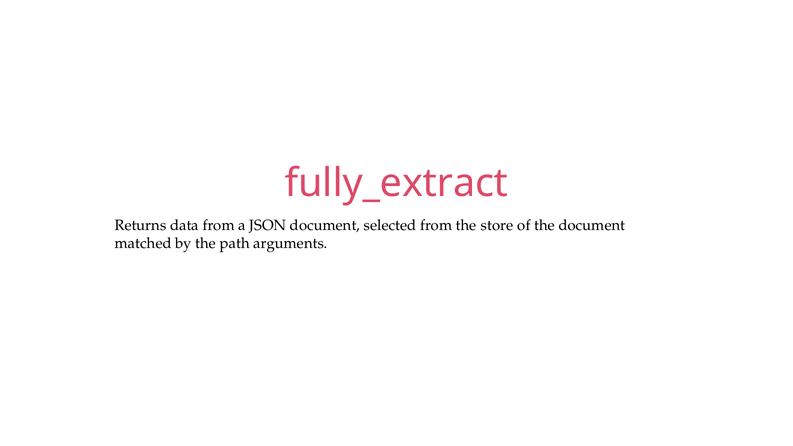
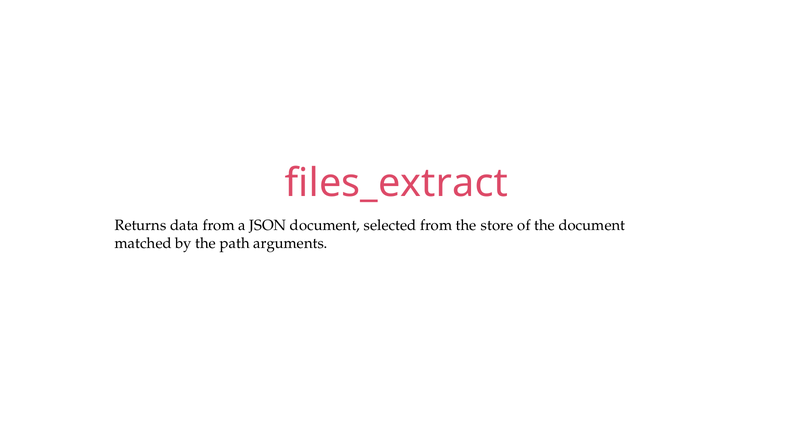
fully_extract: fully_extract -> files_extract (396, 183)
